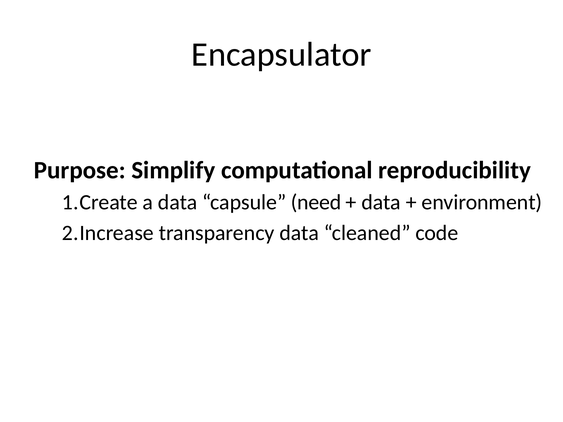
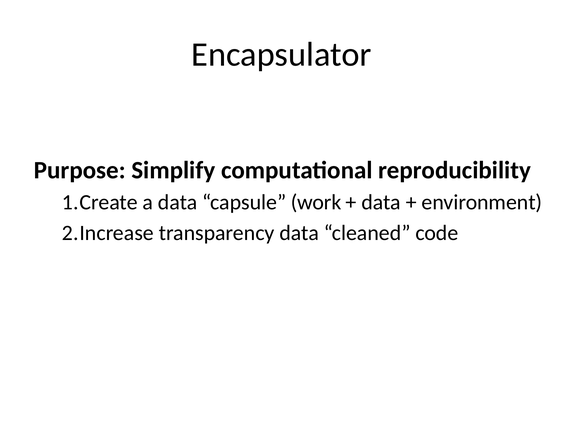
need: need -> work (316, 203)
